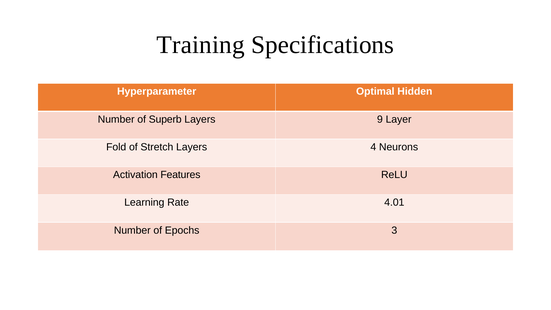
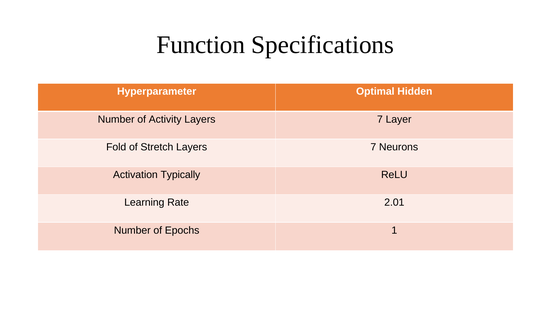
Training: Training -> Function (201, 45)
Superb: Superb -> Activity (165, 119)
9: 9 -> 7 (380, 119)
4: 4 -> 7 (373, 147)
Features: Features -> Typically (180, 175)
4.01: 4.01 -> 2.01 (394, 202)
3: 3 -> 1 (394, 230)
